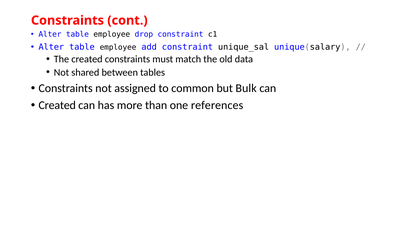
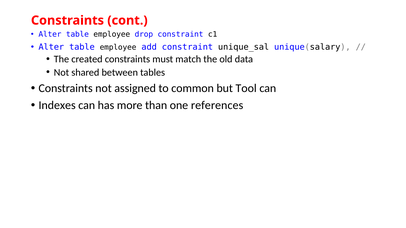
Bulk: Bulk -> Tool (246, 89)
Created: Created -> Indexes (57, 106)
